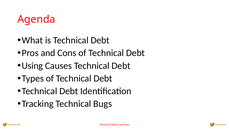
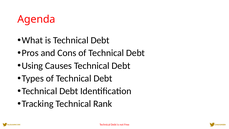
Bugs: Bugs -> Rank (103, 104)
